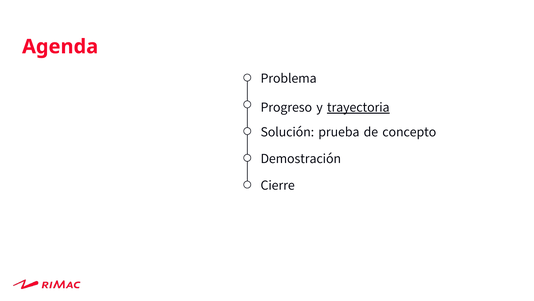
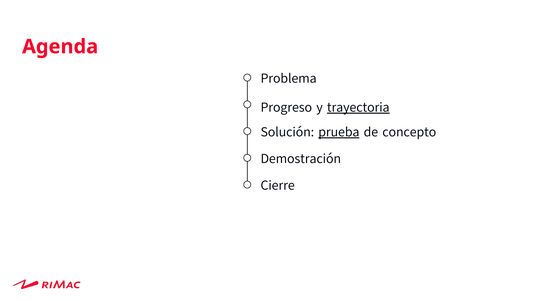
prueba underline: none -> present (339, 132)
